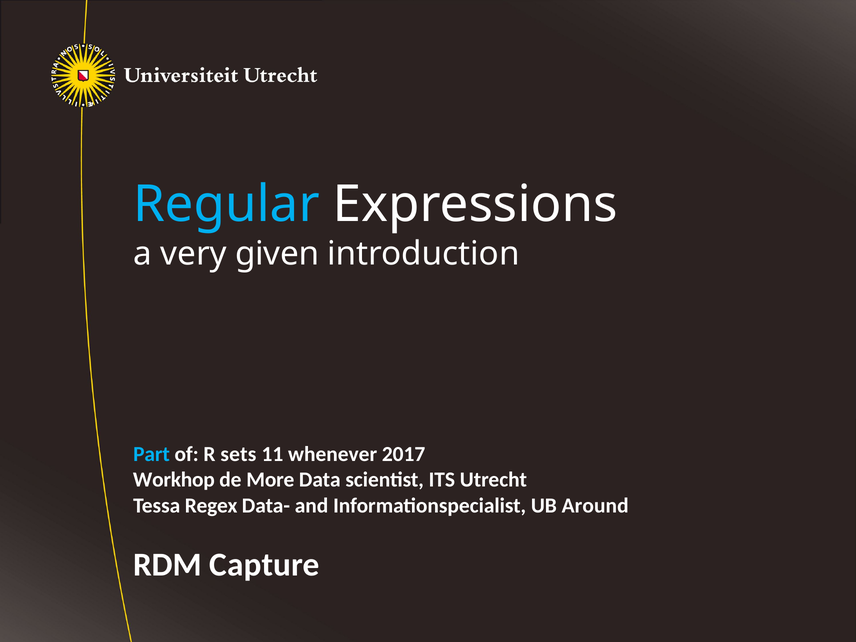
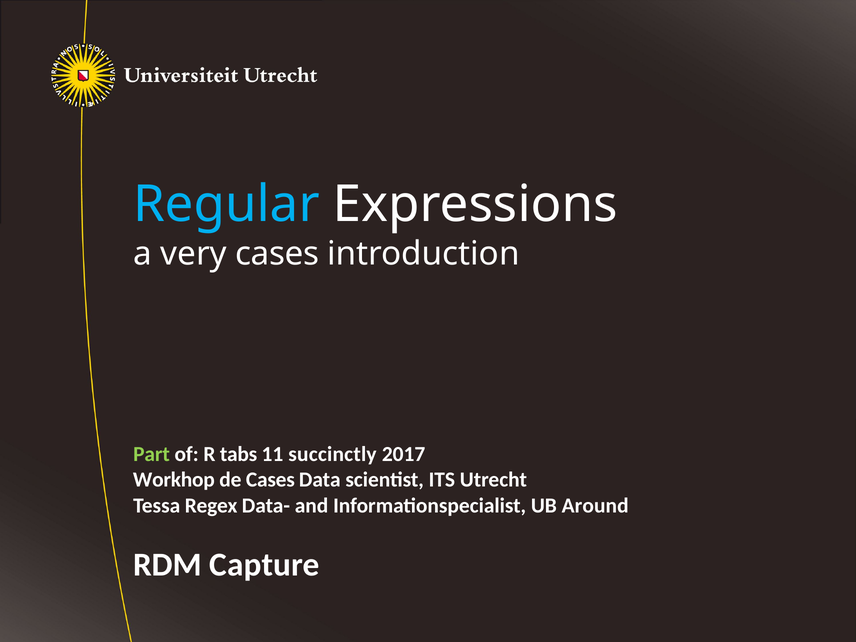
very given: given -> cases (277, 254)
Part colour: light blue -> light green (151, 454)
sets: sets -> tabs (239, 454)
whenever: whenever -> succinctly (332, 454)
de More: More -> Cases (270, 480)
